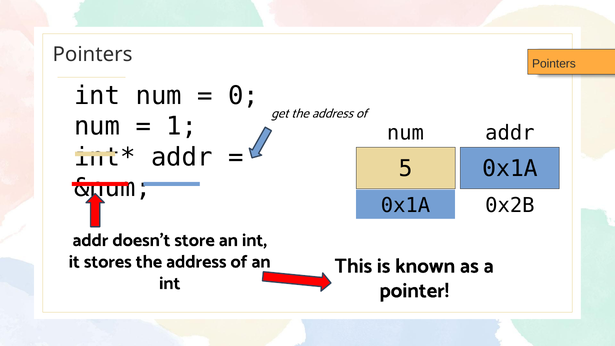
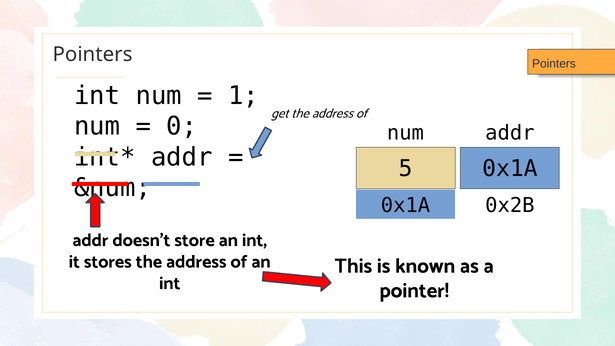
0: 0 -> 1 (243, 96)
1: 1 -> 0 (182, 126)
